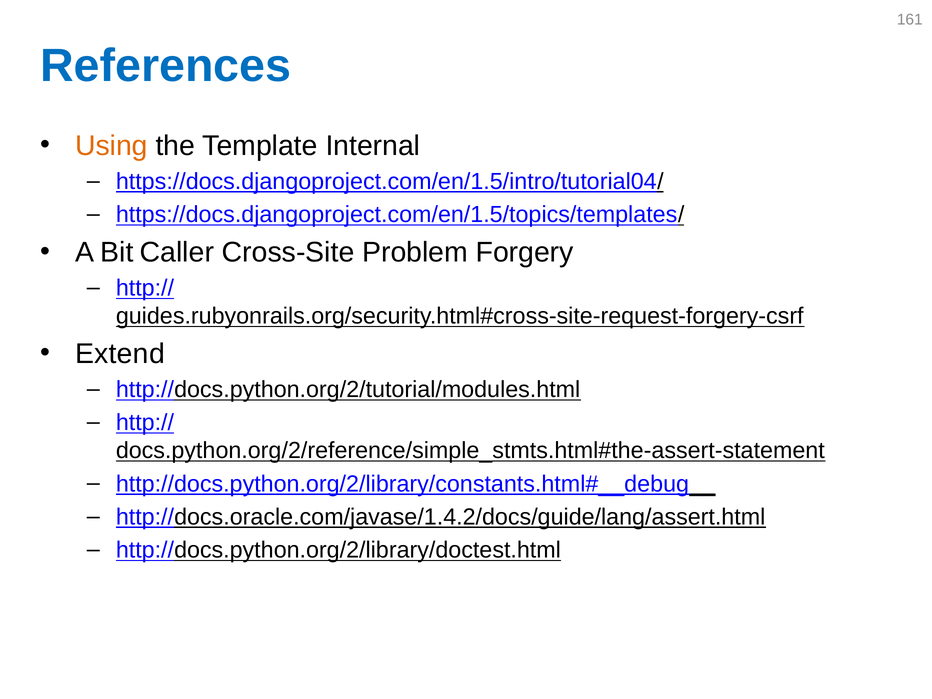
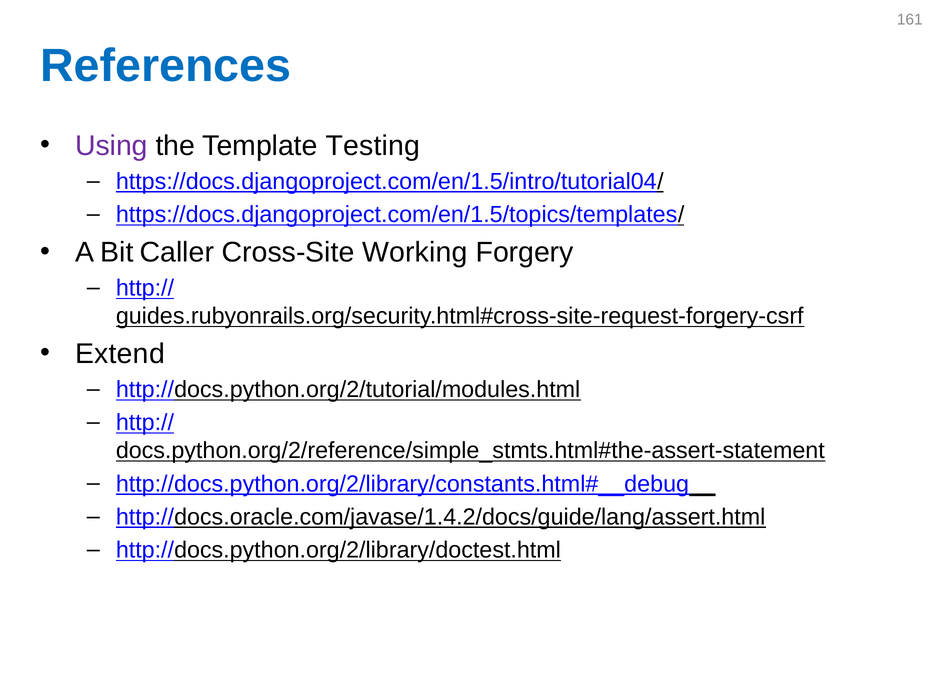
Using colour: orange -> purple (111, 146)
Internal: Internal -> Testing (373, 146)
Problem: Problem -> Working (415, 252)
